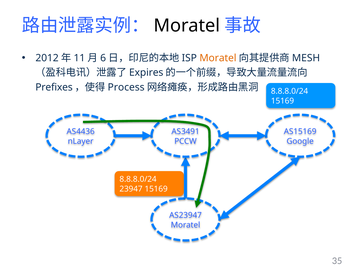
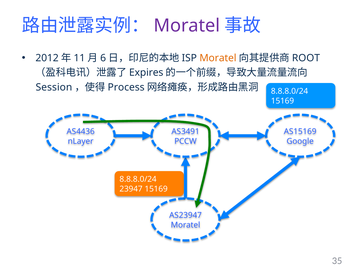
Moratel colour: black -> purple (187, 26)
MESH: MESH -> ROOT (306, 58)
Prefixes: Prefixes -> Session (54, 87)
